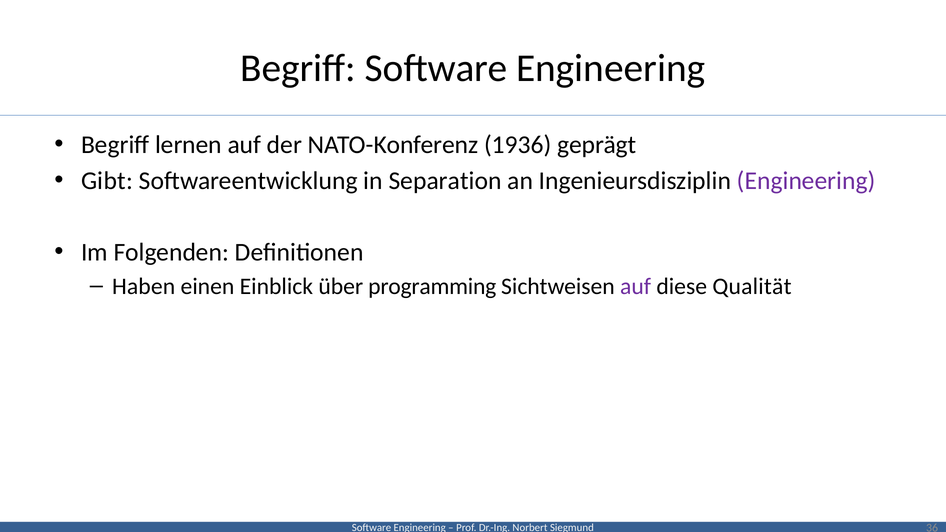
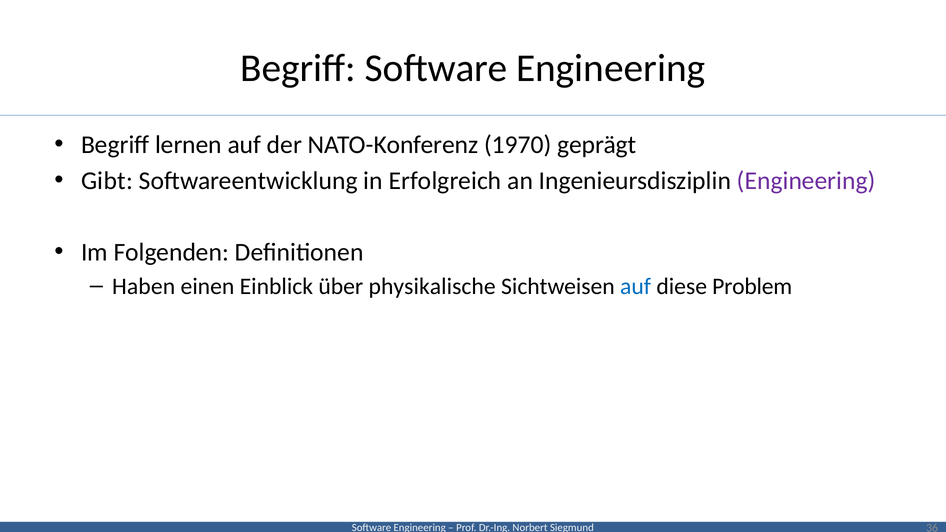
1936: 1936 -> 1970 (518, 145)
Separation: Separation -> Erfolgreich (445, 181)
programming: programming -> physikalische (432, 287)
auf colour: purple -> blue (636, 287)
Qualität: Qualität -> Problem (752, 287)
